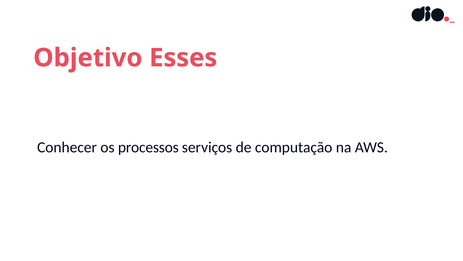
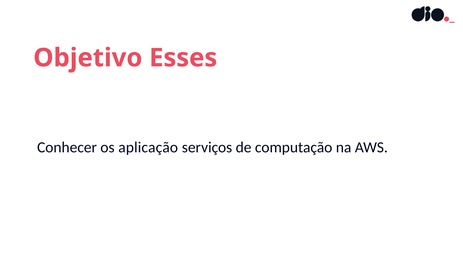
processos: processos -> aplicação (148, 147)
